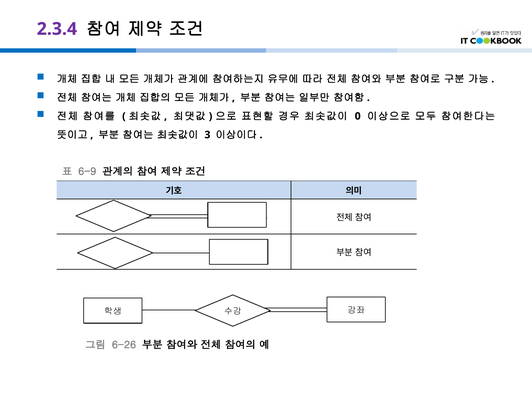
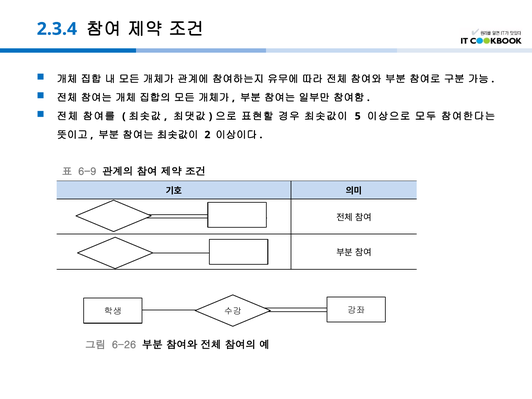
2.3.4 colour: purple -> blue (57, 29)
0: 0 -> 5 (358, 116)
3: 3 -> 2 (207, 135)
